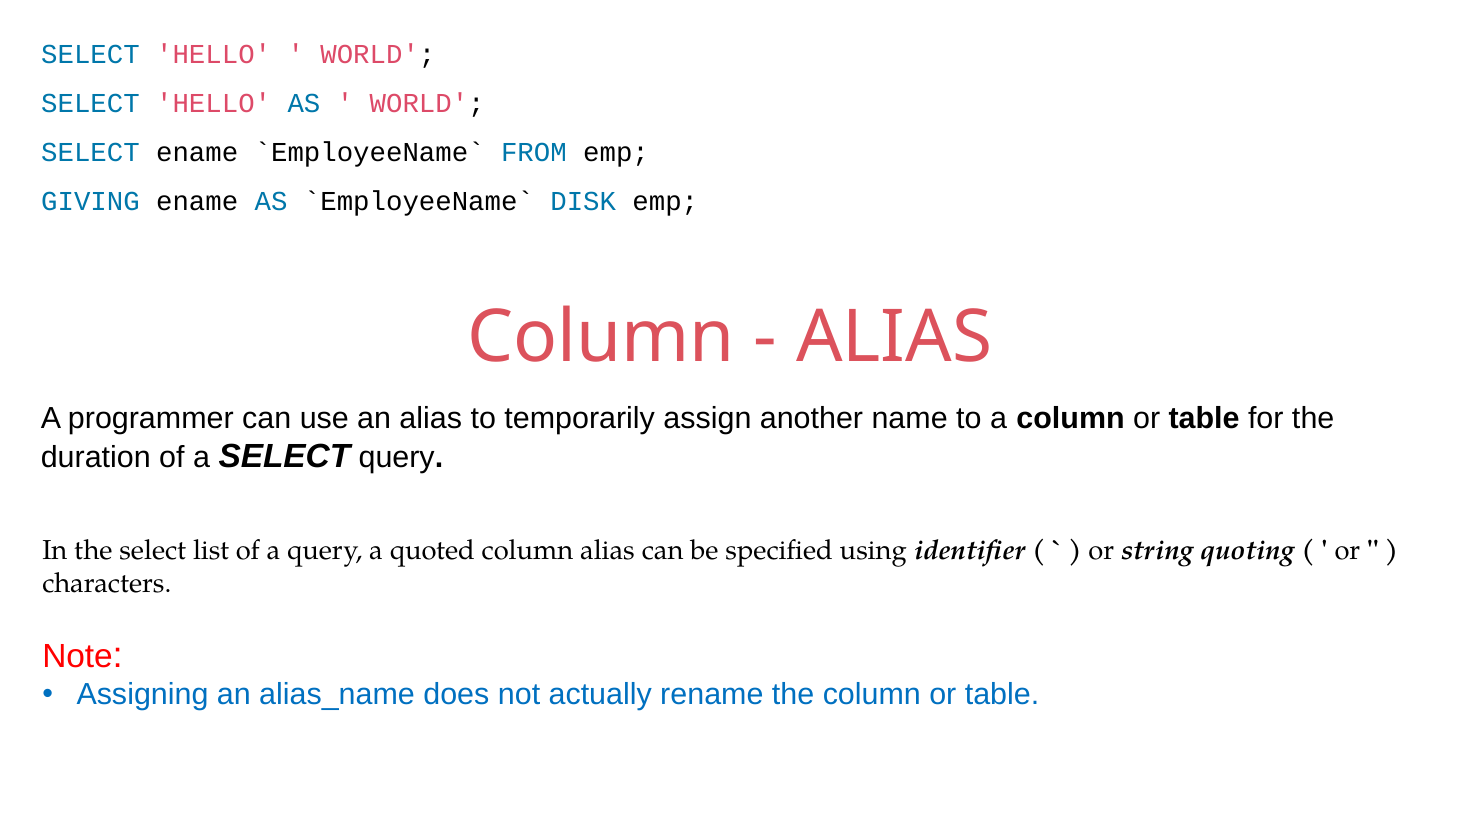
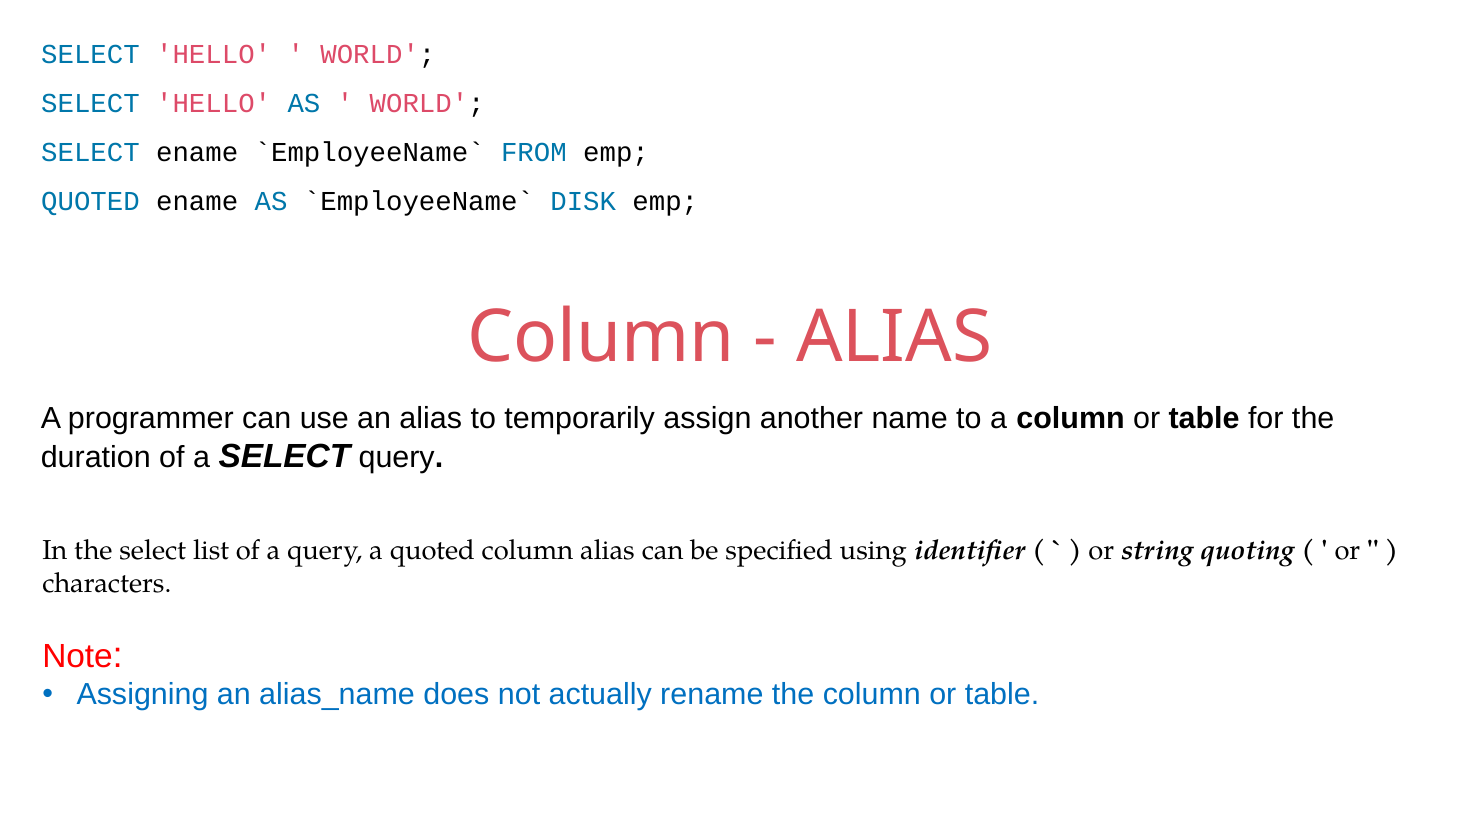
GIVING: GIVING -> QUOTED (90, 202)
